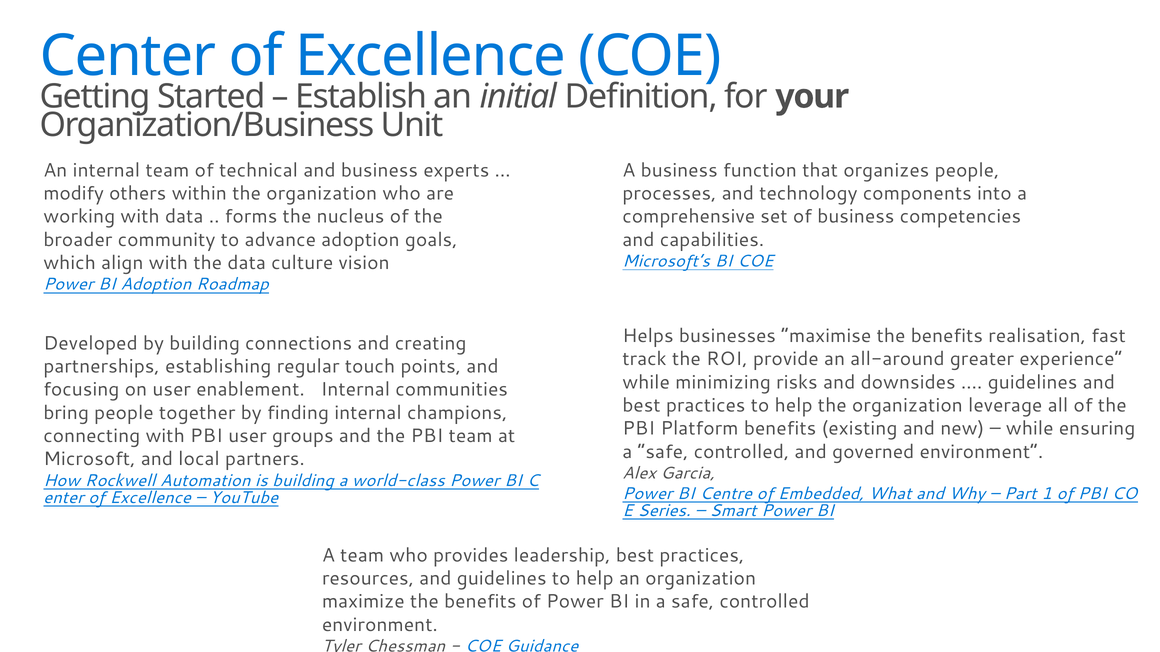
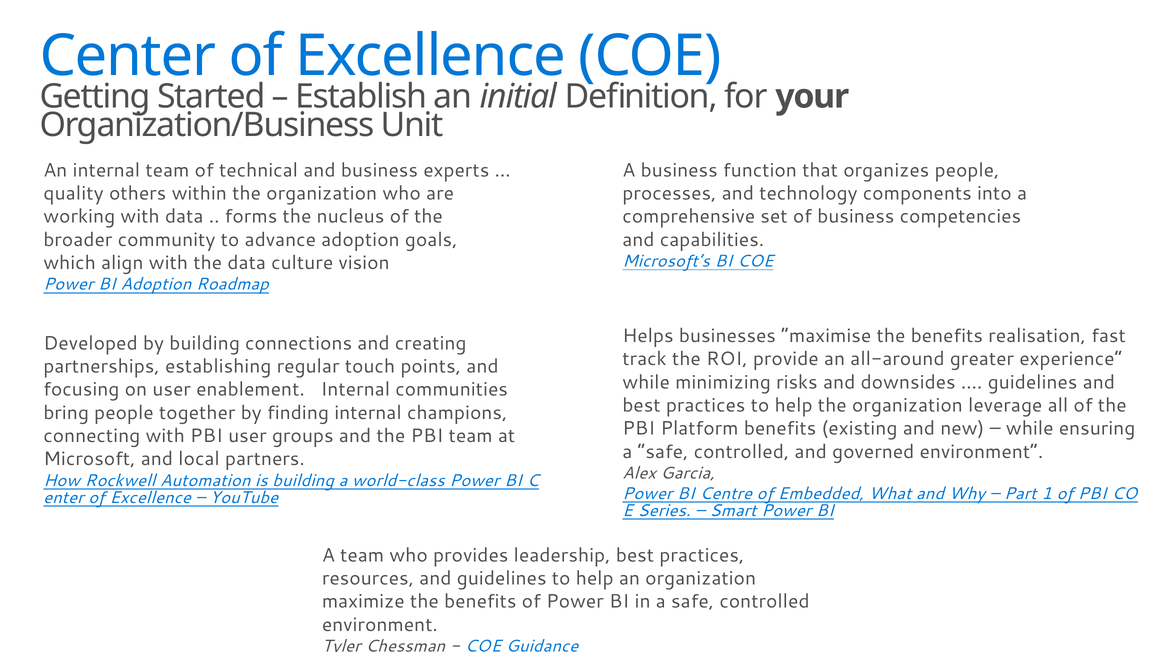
modify: modify -> quality (73, 193)
